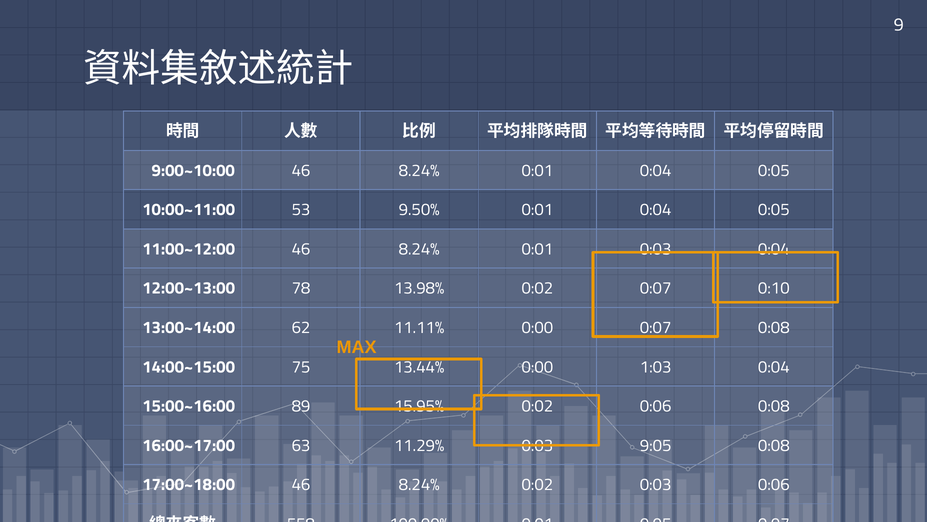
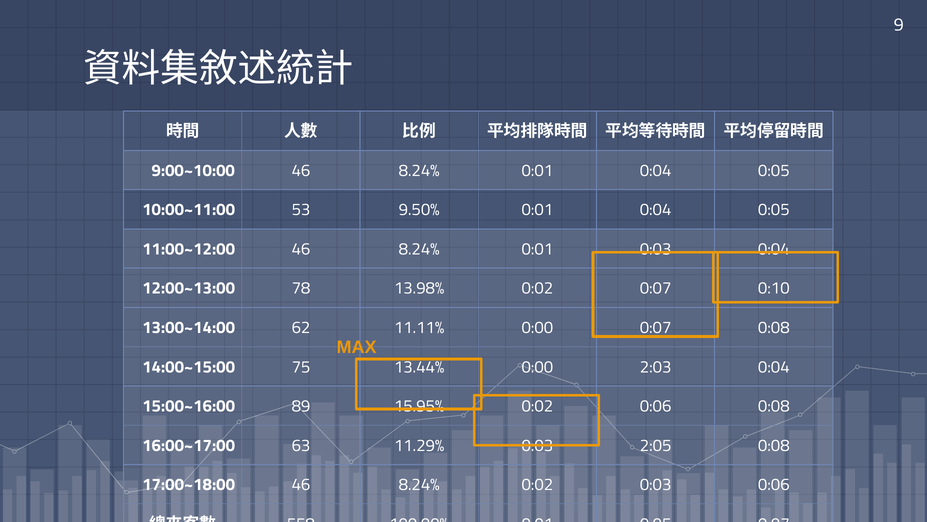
1:03: 1:03 -> 2:03 (656, 367)
9:05: 9:05 -> 2:05 (656, 445)
